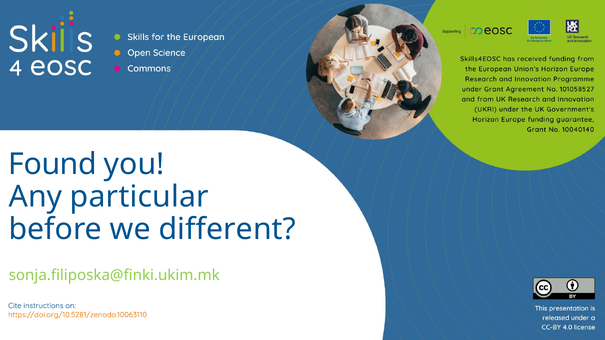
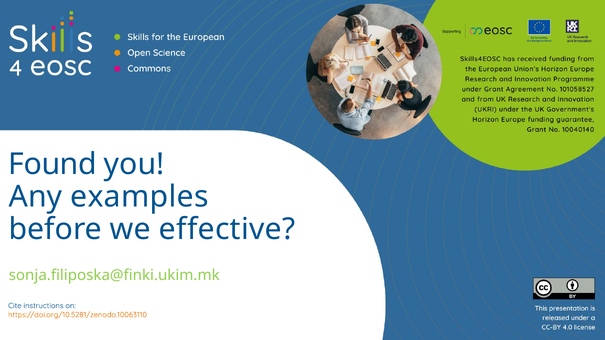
particular: particular -> examples (139, 197)
different: different -> effective (227, 230)
